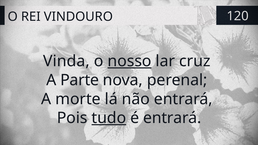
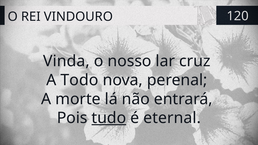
nosso underline: present -> none (130, 61)
Parte: Parte -> Todo (79, 80)
é entrará: entrará -> eternal (172, 118)
